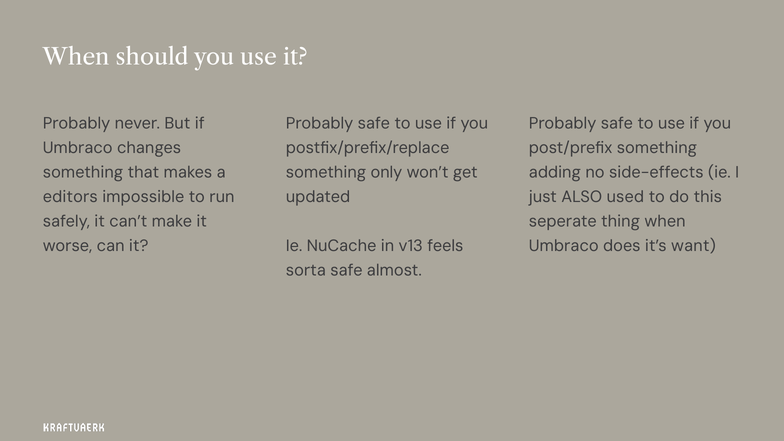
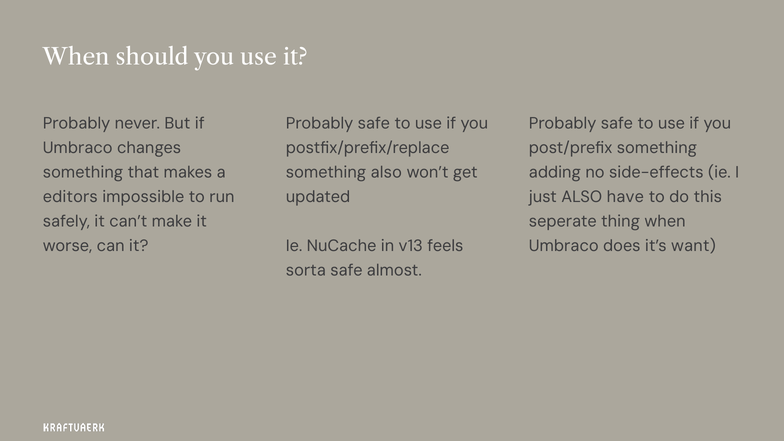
something only: only -> also (386, 173)
used: used -> have (625, 197)
